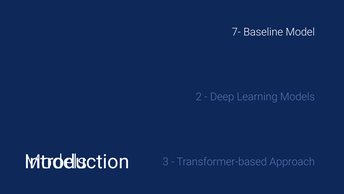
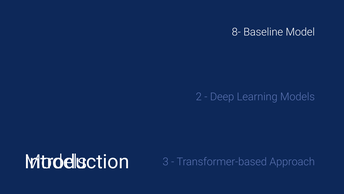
7-: 7- -> 8- (236, 32)
